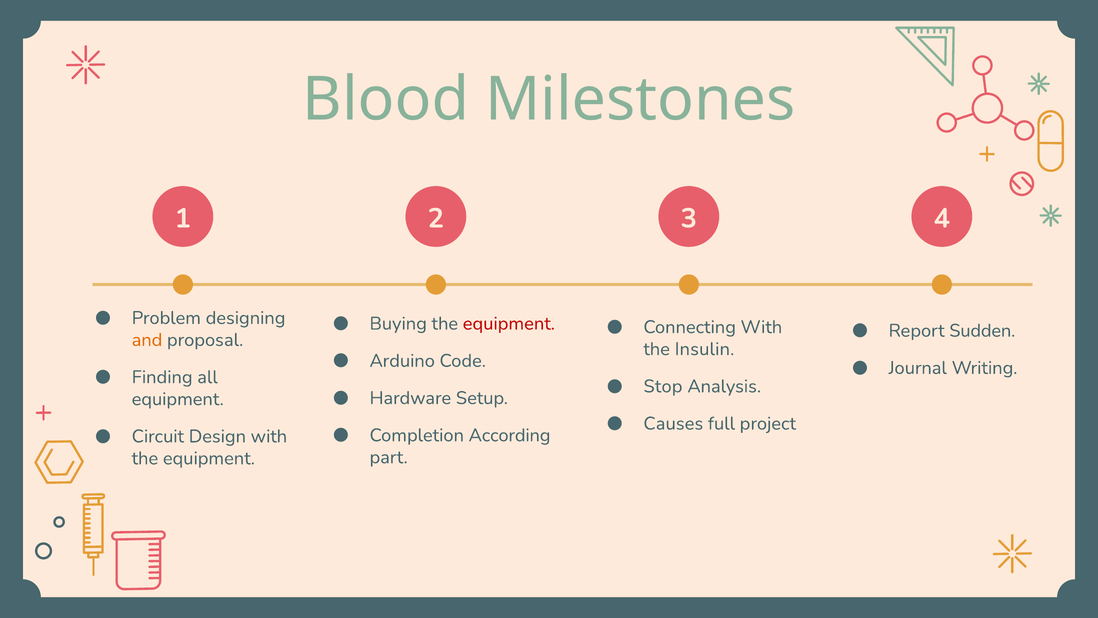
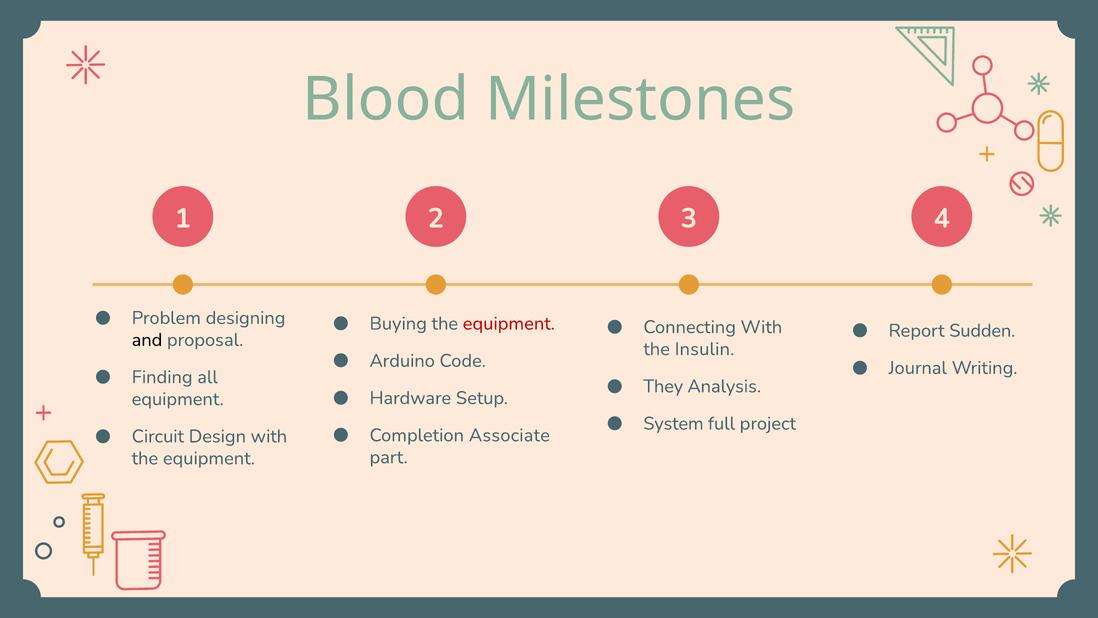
and colour: orange -> black (147, 340)
Stop: Stop -> They (663, 386)
Causes: Causes -> System (673, 423)
According: According -> Associate (509, 435)
